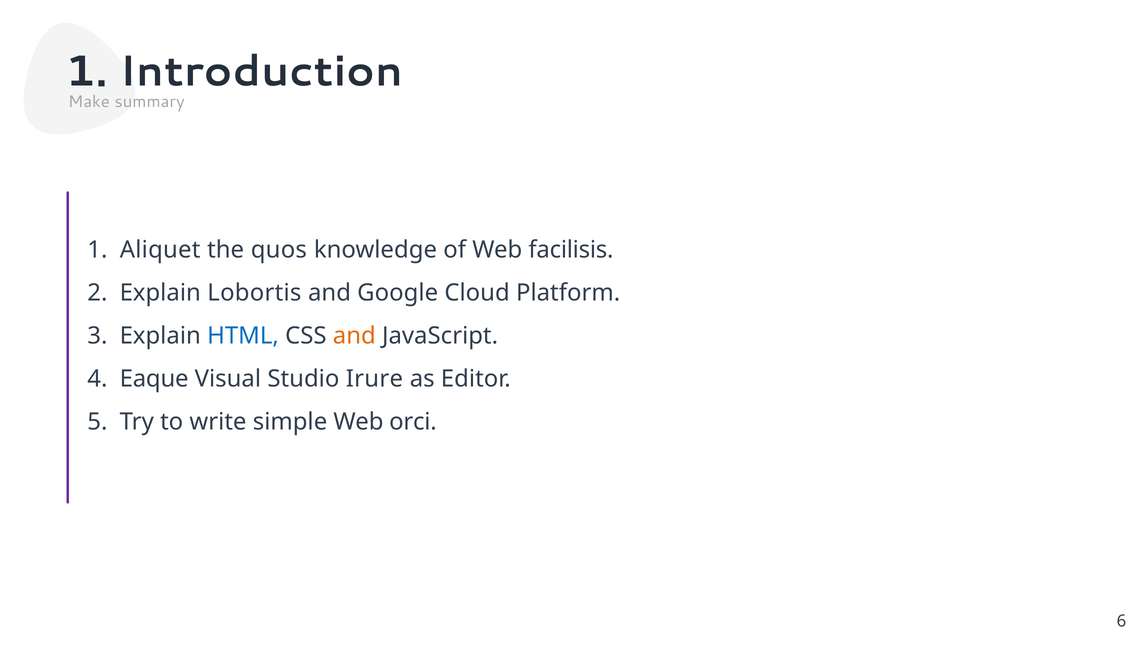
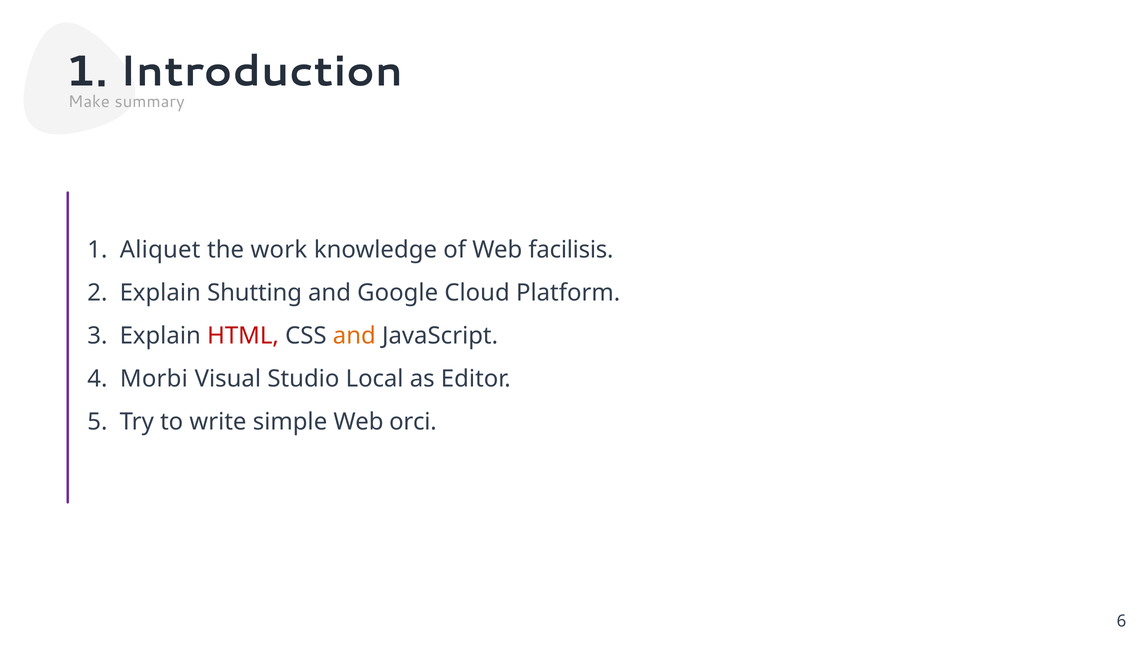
quos: quos -> work (279, 250)
Lobortis: Lobortis -> Shutting (255, 293)
HTML colour: blue -> red (243, 336)
Eaque: Eaque -> Morbi (154, 379)
Irure: Irure -> Local (375, 379)
